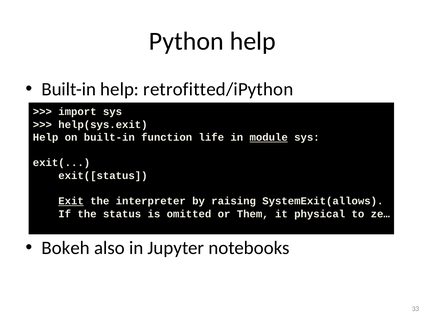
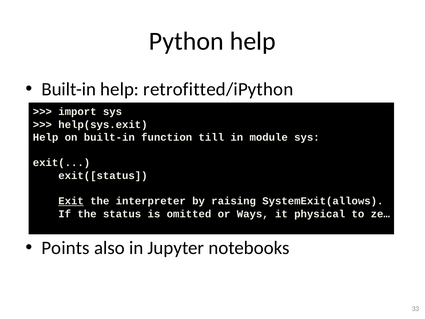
life: life -> till (211, 137)
module underline: present -> none (269, 137)
Them: Them -> Ways (253, 214)
Bokeh: Bokeh -> Points (66, 248)
